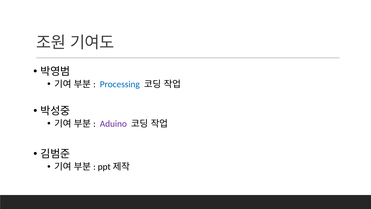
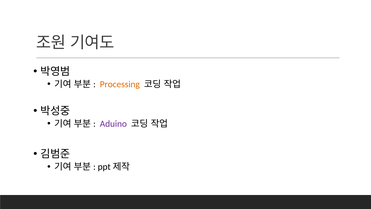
Processing colour: blue -> orange (120, 84)
